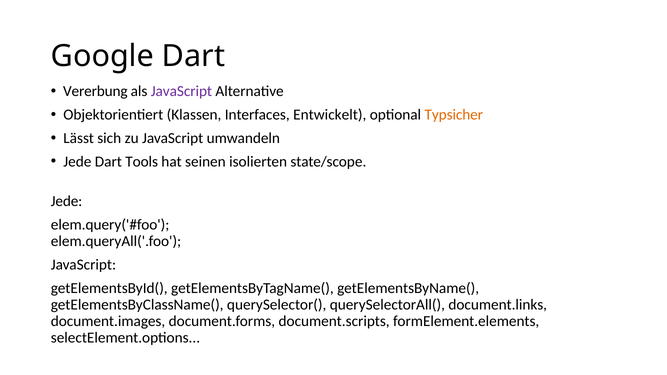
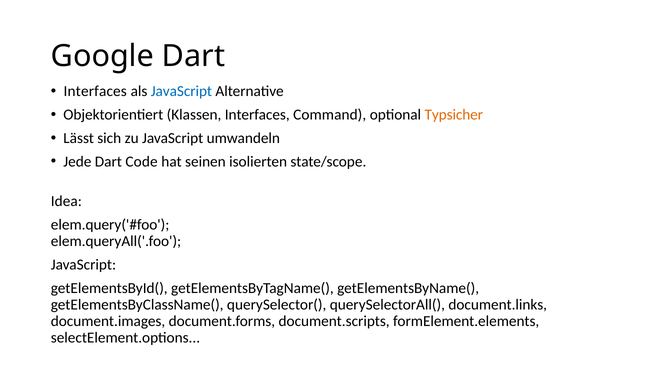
Vererbung: Vererbung -> Interfaces (95, 91)
JavaScript colour: purple -> blue (181, 91)
Entwickelt: Entwickelt -> Command (330, 115)
Tools: Tools -> Code (142, 162)
Jede: Jede -> Idea (66, 202)
